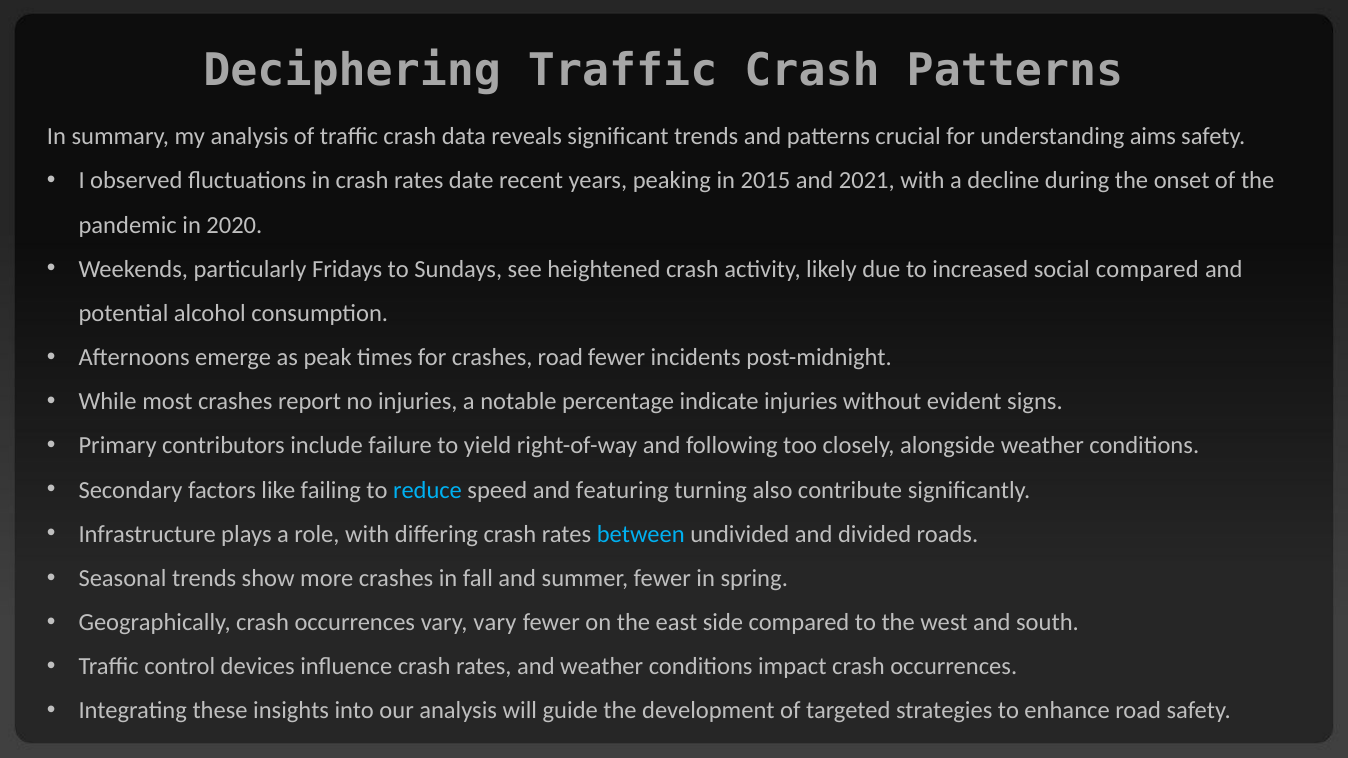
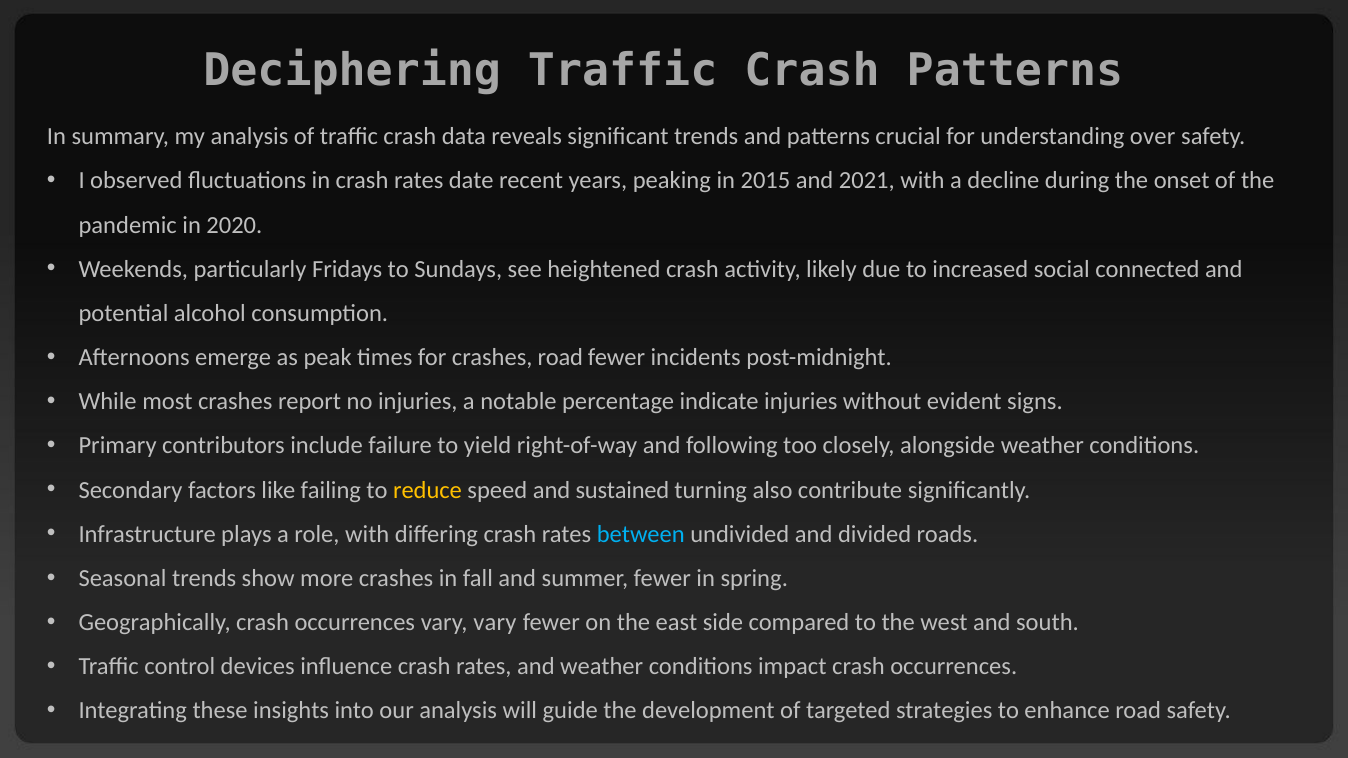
aims: aims -> over (1153, 137)
social compared: compared -> connected (1147, 269)
reduce colour: light blue -> yellow (427, 490)
featuring: featuring -> sustained (622, 490)
